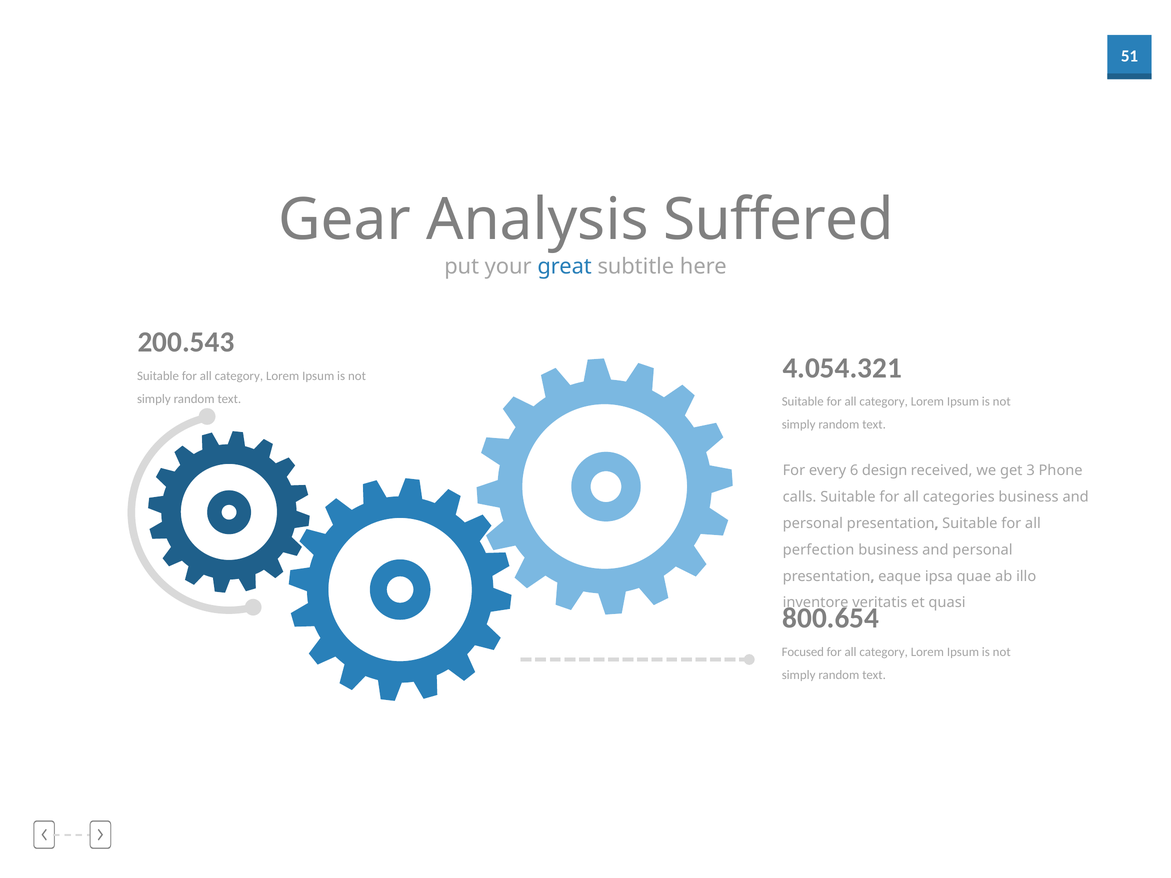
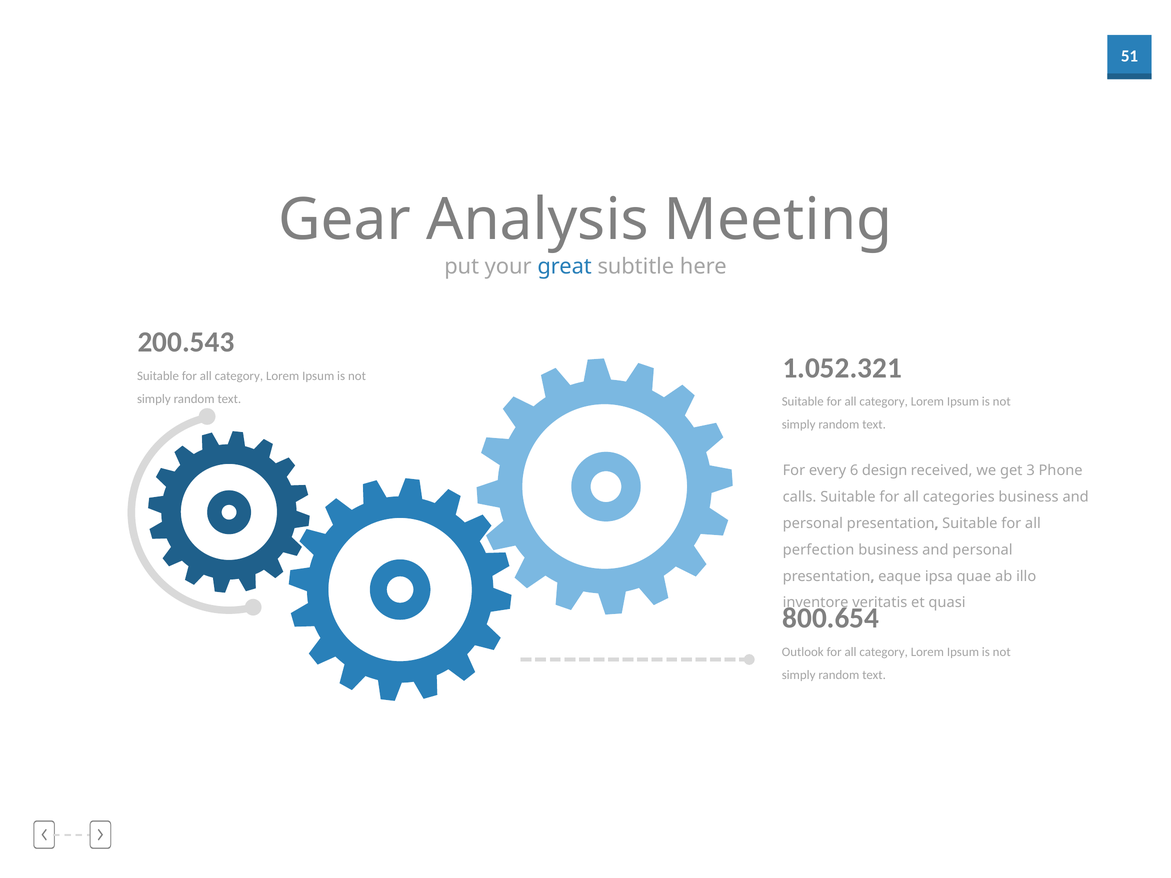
Suffered: Suffered -> Meeting (778, 220)
4.054.321: 4.054.321 -> 1.052.321 (842, 368)
Focused: Focused -> Outlook (803, 652)
